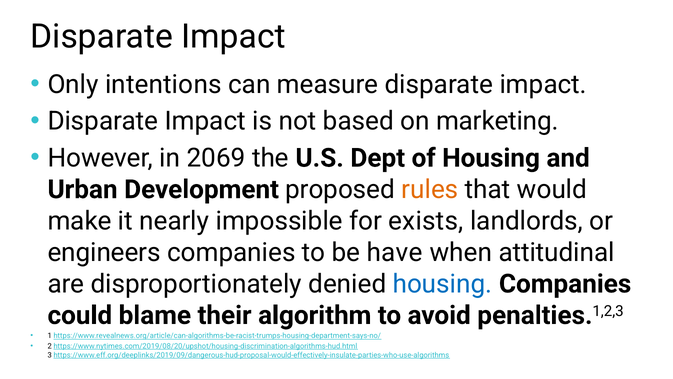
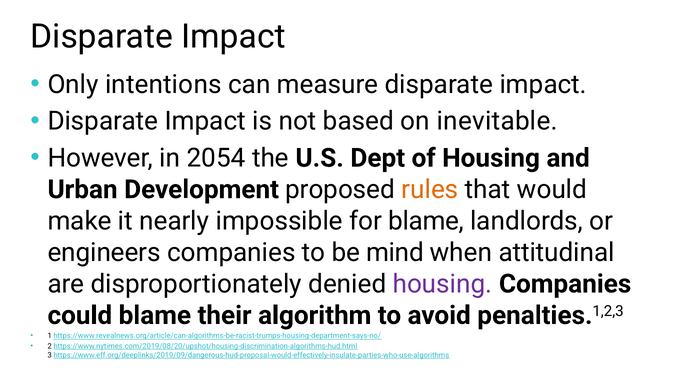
marketing: marketing -> inevitable (497, 121)
2069: 2069 -> 2054 (216, 158)
for exists: exists -> blame (426, 221)
have: have -> mind (395, 252)
housing colour: blue -> purple (442, 284)
